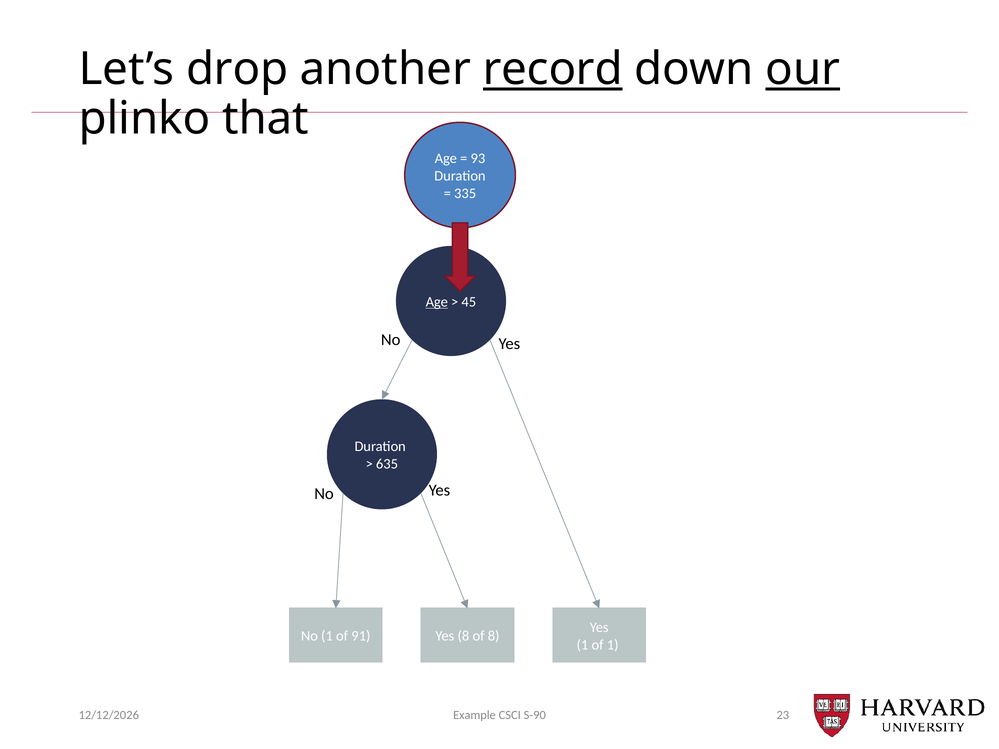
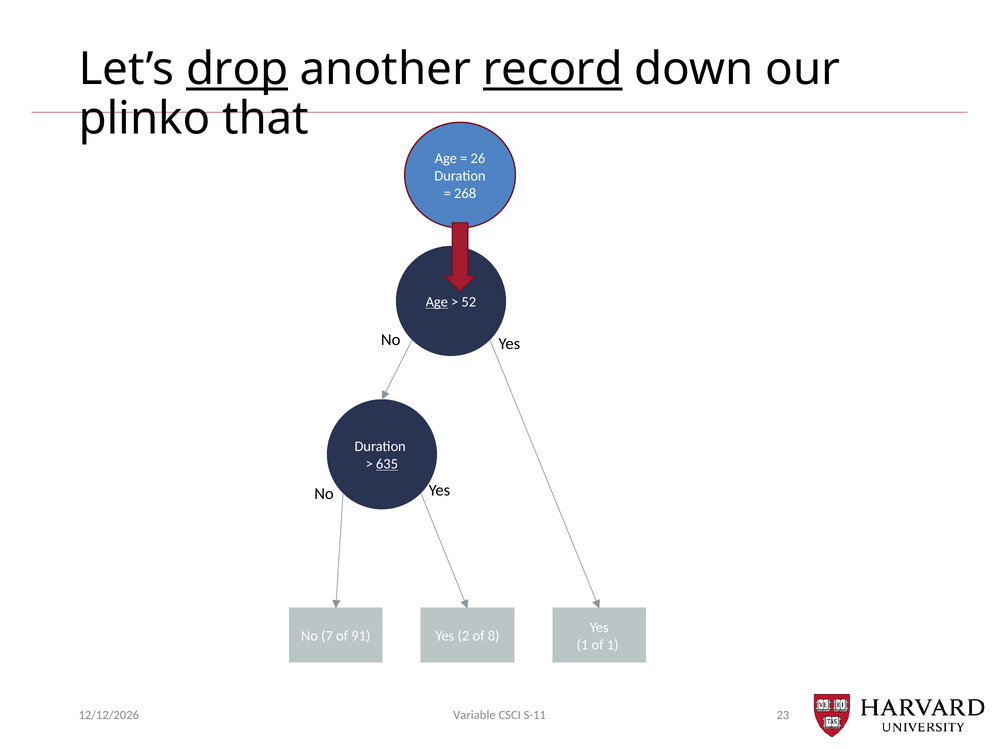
drop underline: none -> present (237, 69)
our underline: present -> none (803, 69)
93: 93 -> 26 (478, 159)
335: 335 -> 268 (465, 194)
45: 45 -> 52 (469, 302)
635 underline: none -> present (387, 464)
No 1: 1 -> 7 (327, 636)
Yes 8: 8 -> 2 (463, 636)
Example: Example -> Variable (474, 715)
S-90: S-90 -> S-11 (535, 715)
